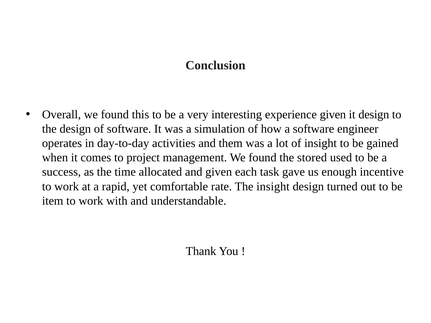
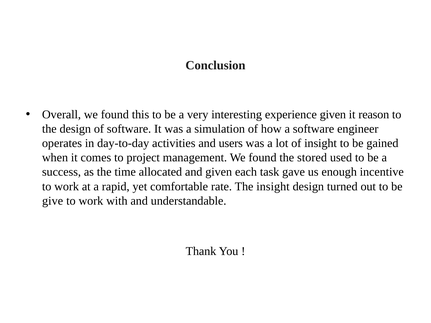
it design: design -> reason (374, 115)
them: them -> users (231, 143)
item: item -> give (53, 201)
